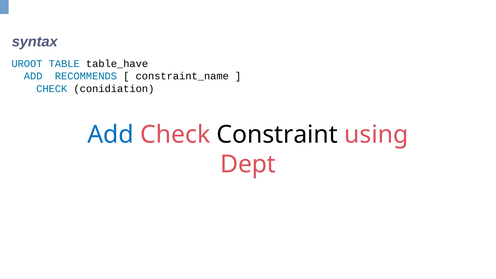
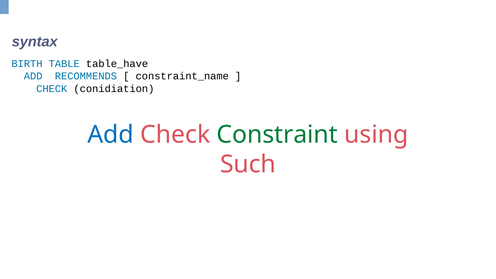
UROOT: UROOT -> BIRTH (27, 64)
Constraint colour: black -> green (277, 134)
Dept: Dept -> Such (248, 164)
